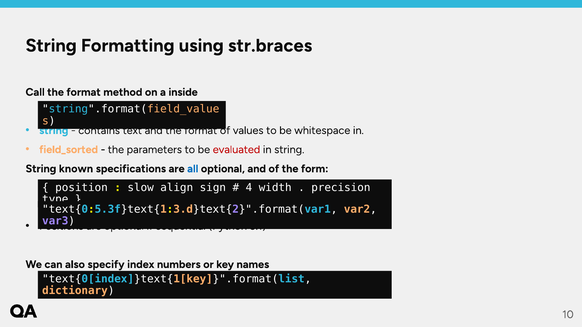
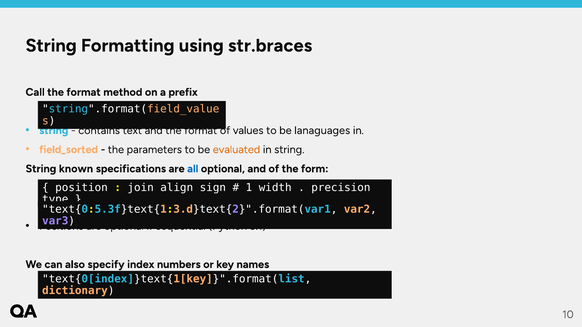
inside: inside -> prefix (183, 92)
whitespace: whitespace -> lanaguages (322, 131)
evaluated colour: red -> orange (236, 150)
slow: slow -> join (141, 188)
4: 4 -> 1 (249, 188)
